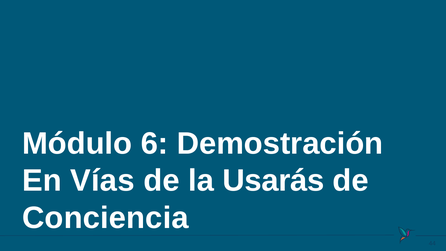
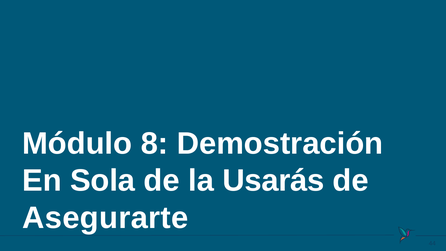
6: 6 -> 8 (154, 144)
Vías: Vías -> Sola (103, 181)
Conciencia: Conciencia -> Asegurarte (105, 218)
